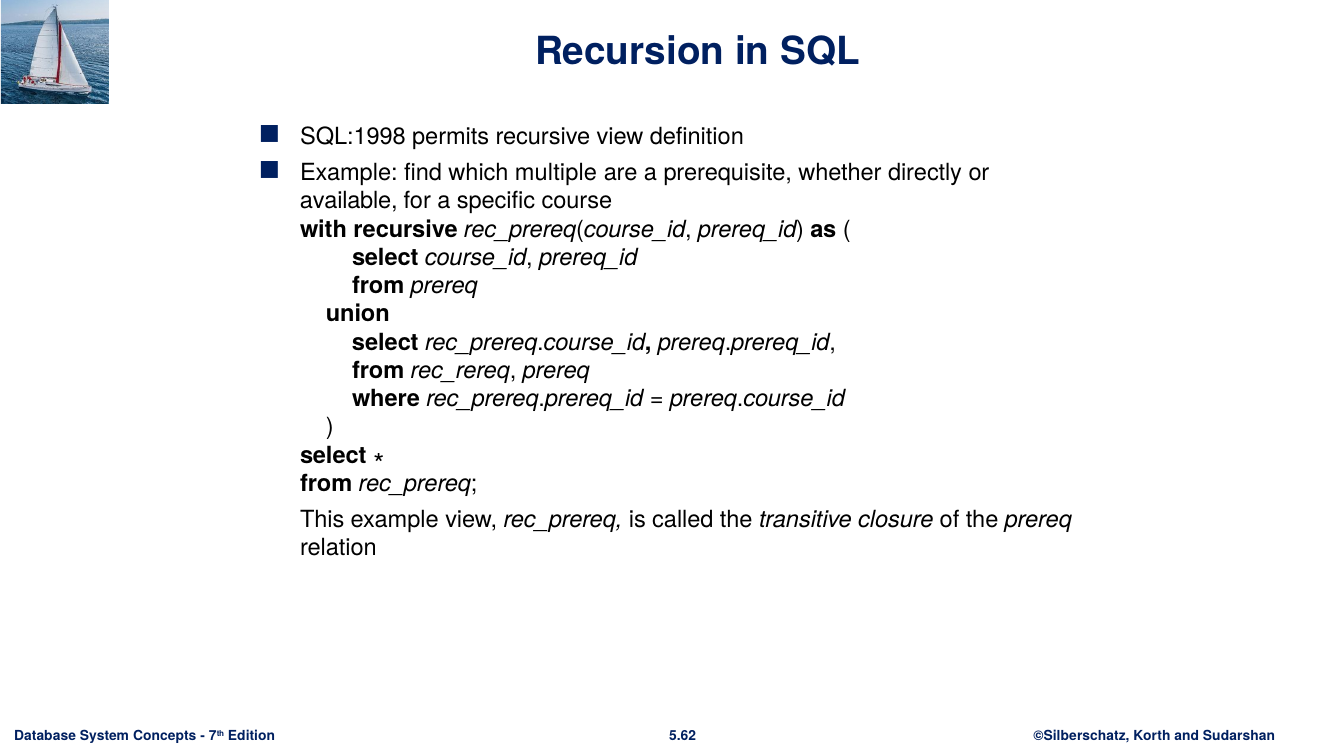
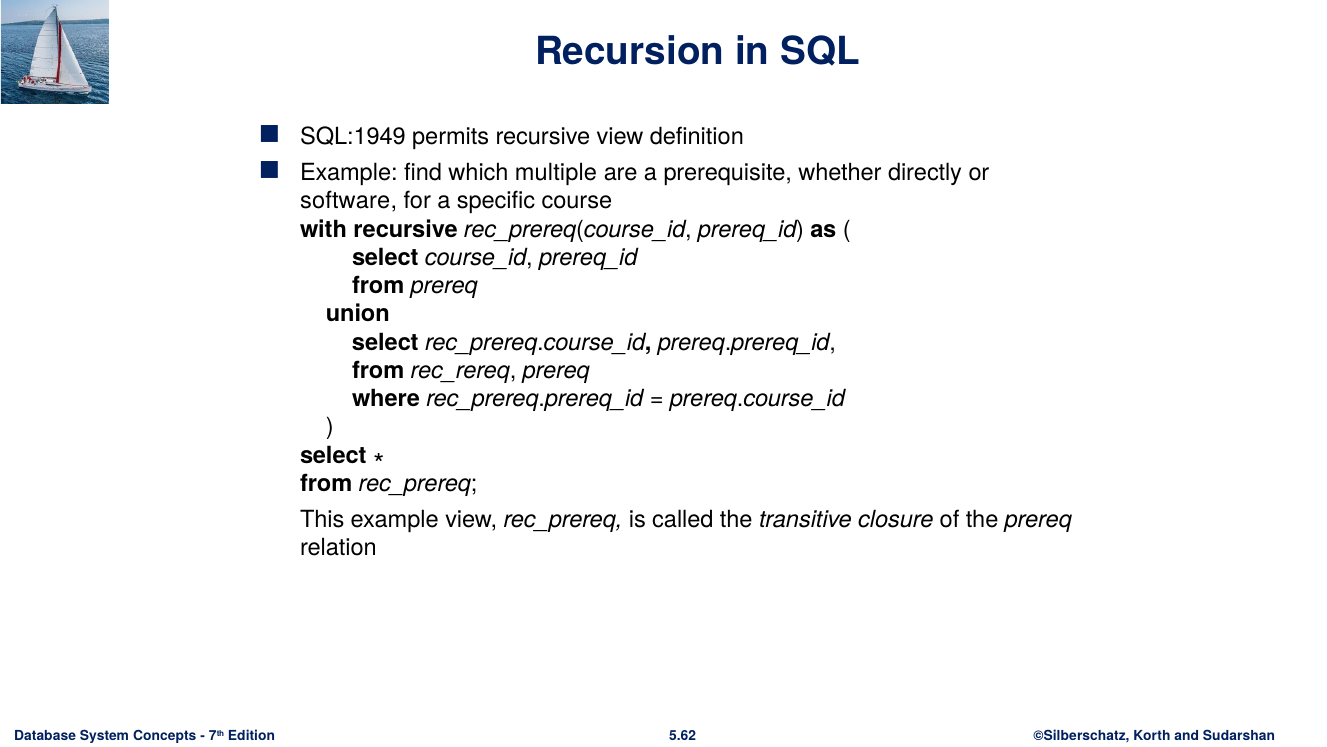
SQL:1998: SQL:1998 -> SQL:1949 (353, 136)
available: available -> software (349, 201)
